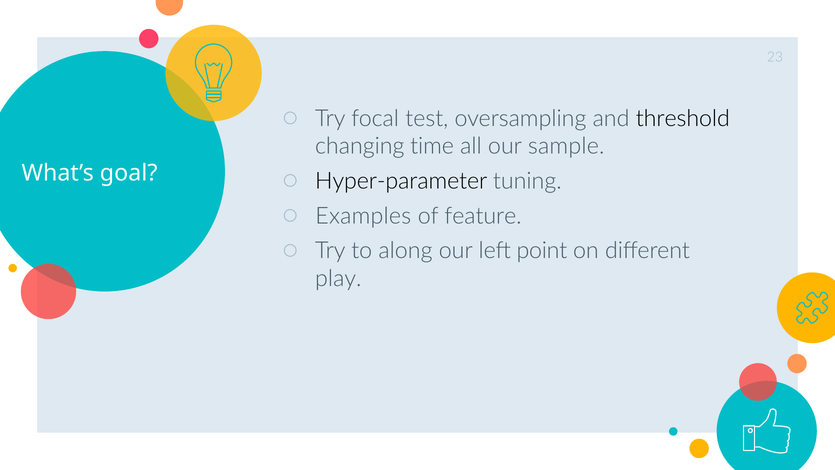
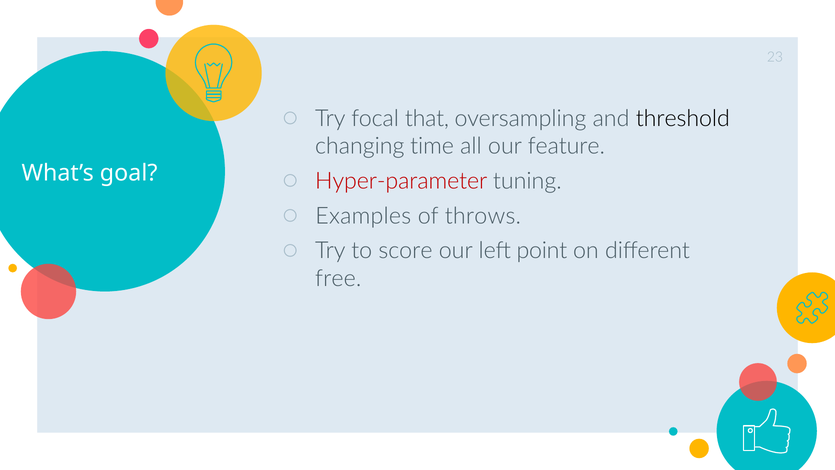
test: test -> that (427, 118)
sample: sample -> feature (566, 146)
Hyper-parameter colour: black -> red (401, 181)
feature: feature -> throws (483, 216)
along: along -> score (405, 251)
play: play -> free (338, 278)
